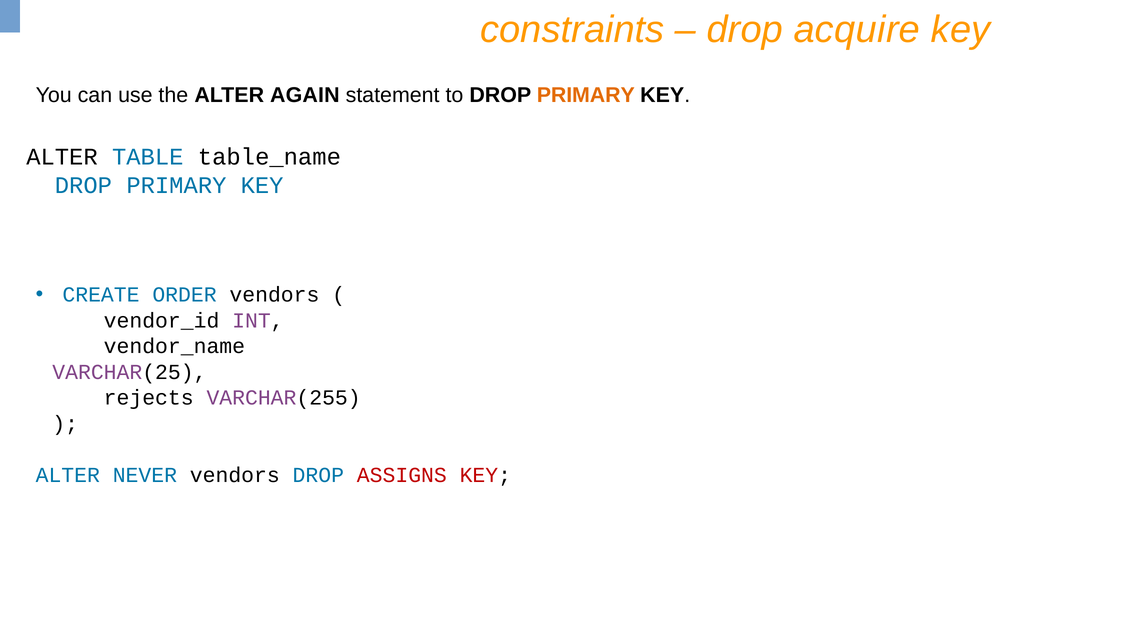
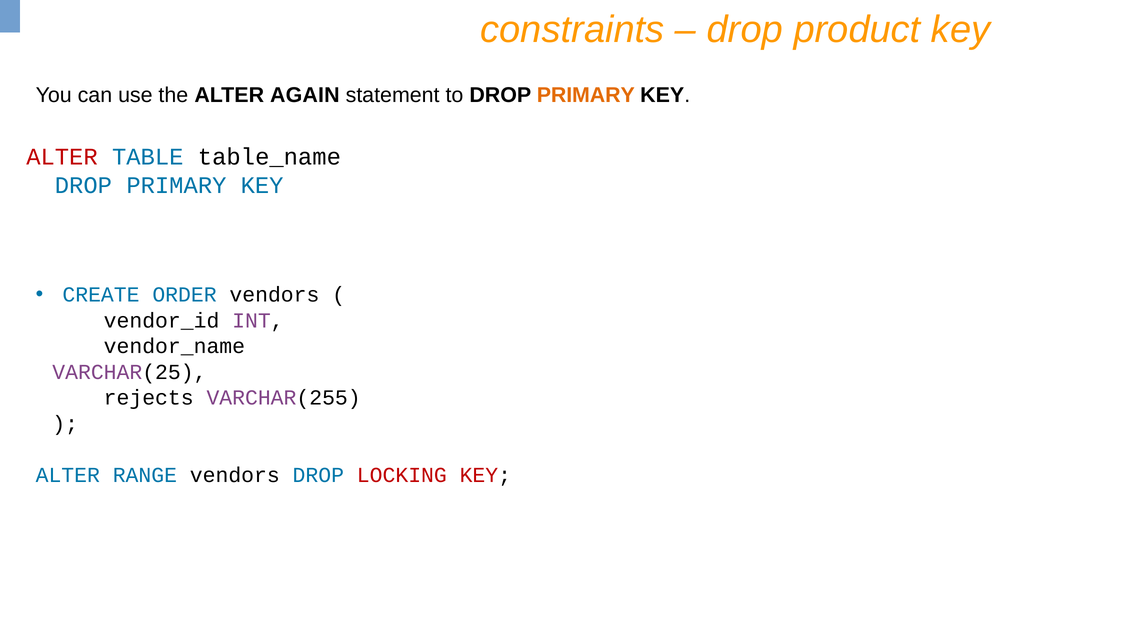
acquire: acquire -> product (857, 30)
ALTER colour: black -> red (62, 157)
NEVER: NEVER -> RANGE (145, 475)
ASSIGNS: ASSIGNS -> LOCKING (402, 475)
